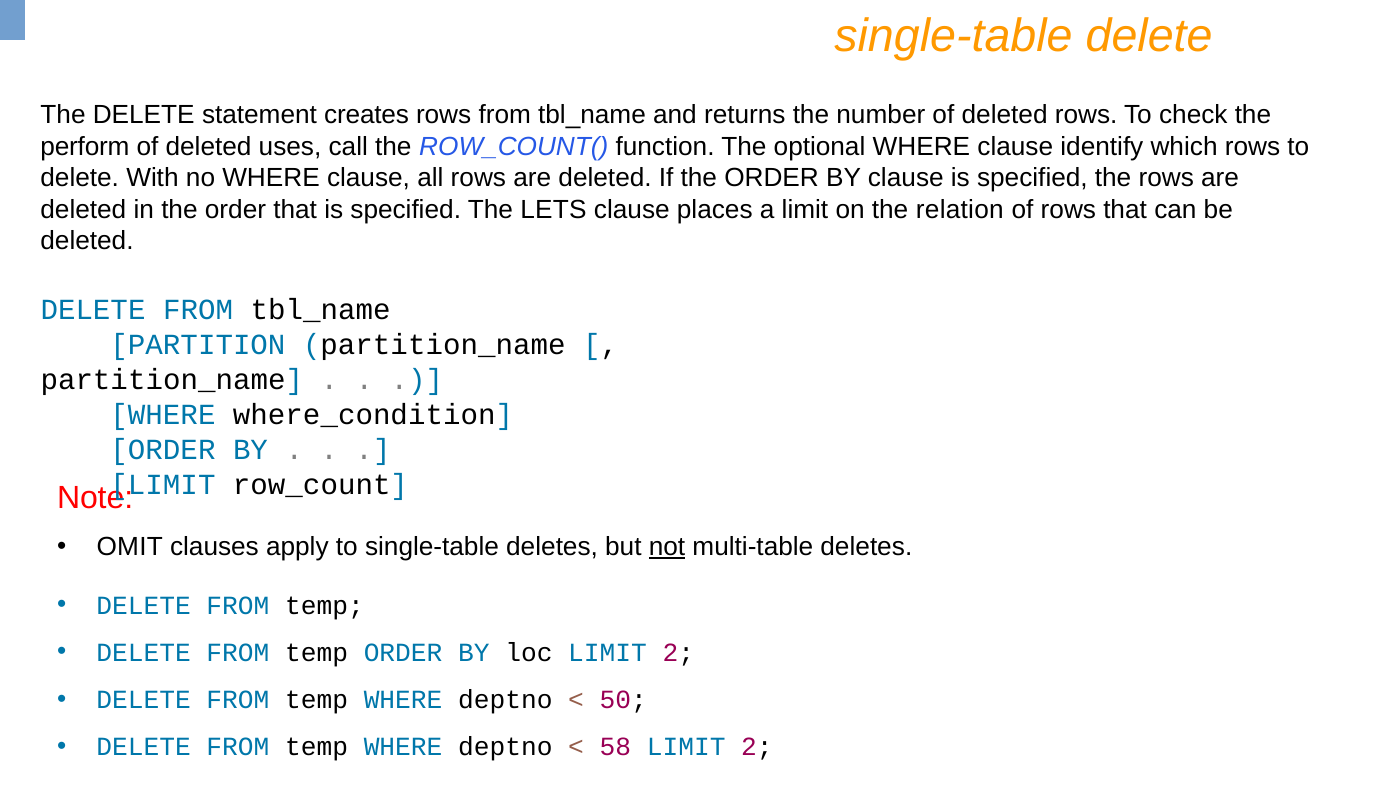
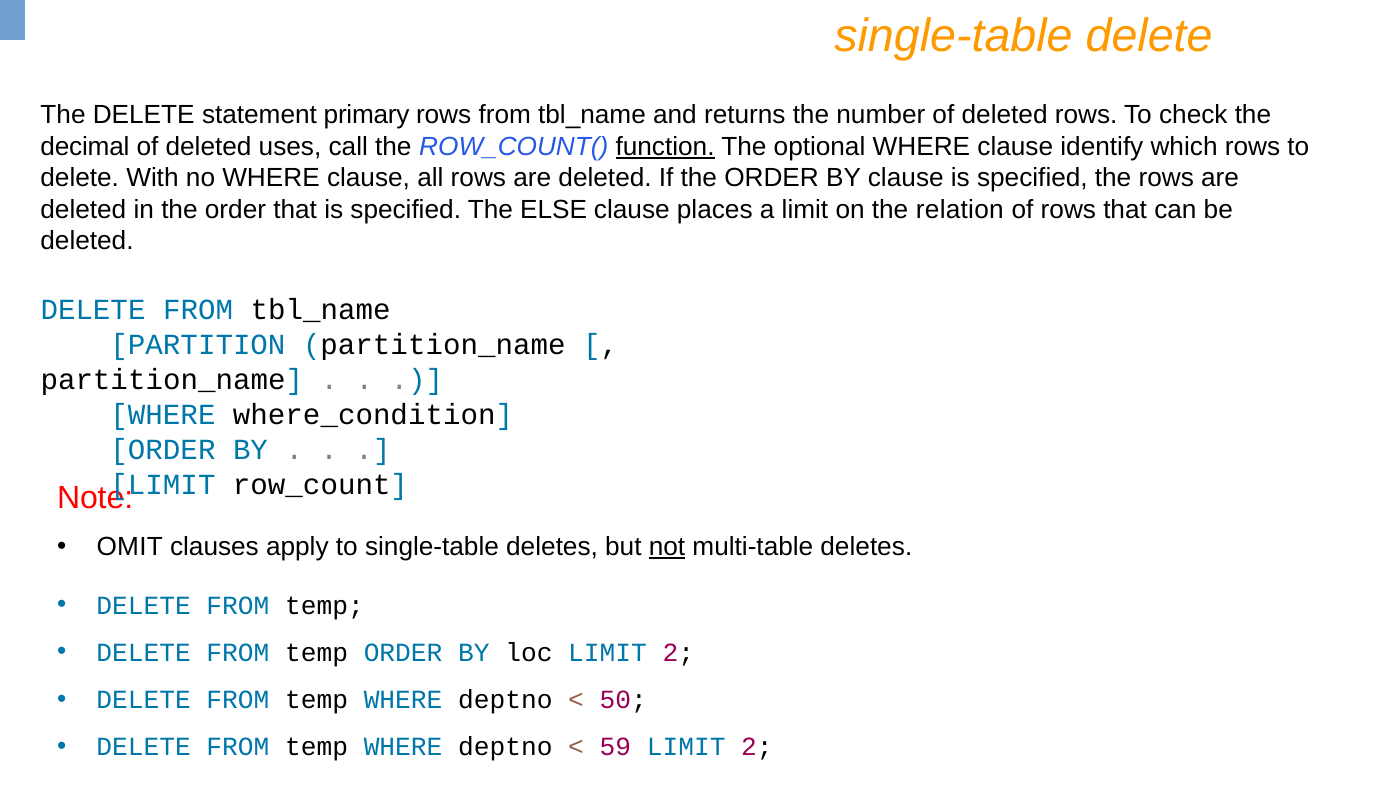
creates: creates -> primary (367, 115)
perform: perform -> decimal (85, 147)
function underline: none -> present (665, 147)
LETS: LETS -> ELSE (554, 210)
58: 58 -> 59 (615, 747)
